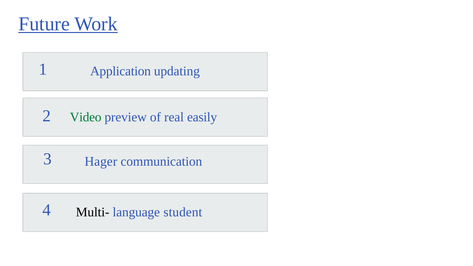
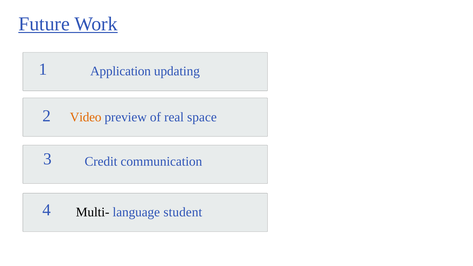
Video colour: green -> orange (86, 117)
easily: easily -> space (202, 117)
Hager: Hager -> Credit (101, 162)
